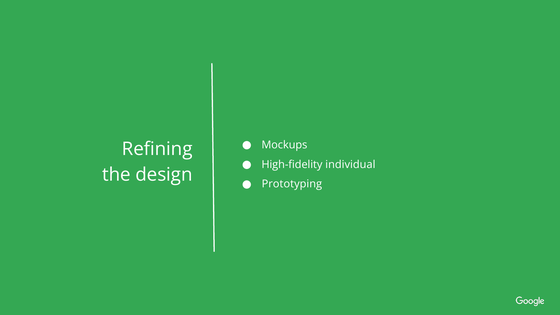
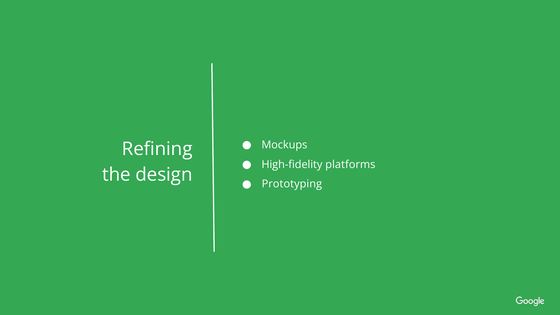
individual: individual -> platforms (350, 164)
